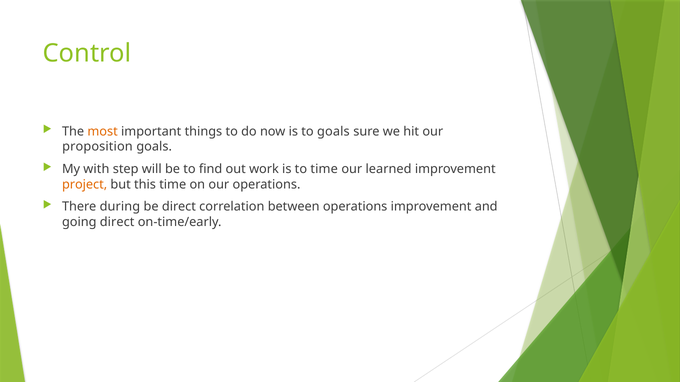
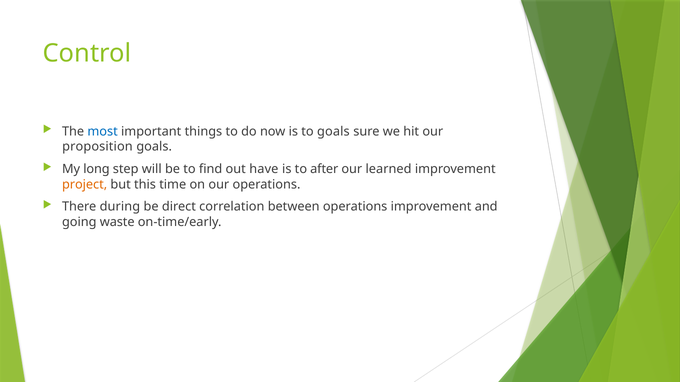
most colour: orange -> blue (103, 132)
with: with -> long (96, 169)
work: work -> have (264, 169)
to time: time -> after (324, 169)
going direct: direct -> waste (117, 222)
